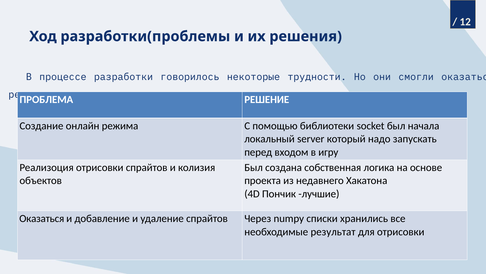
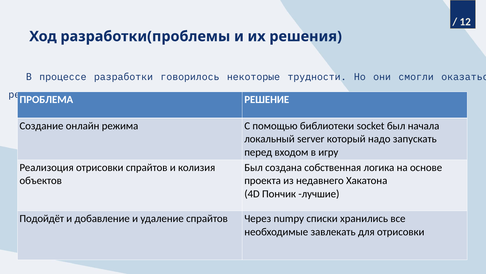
Оказаться: Оказаться -> Подойдёт (42, 218)
результат: результат -> завлекать (333, 231)
